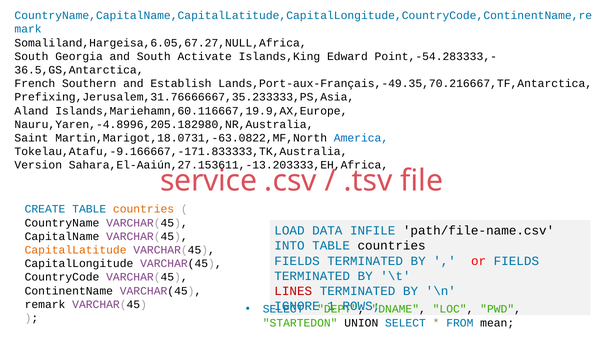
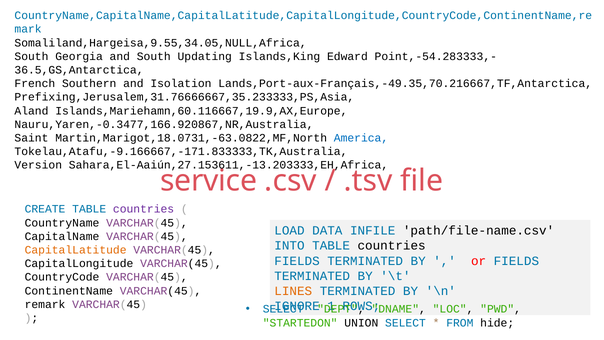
Somaliland,Hargeisa,6.05,67.27,NULL,Africa: Somaliland,Hargeisa,6.05,67.27,NULL,Africa -> Somaliland,Hargeisa,9.55,34.05,NULL,Africa (161, 43)
Activate: Activate -> Updating (205, 56)
Establish: Establish -> Isolation (181, 84)
Nauru,Yaren,-4.8996,205.182980,NR,Australia: Nauru,Yaren,-4.8996,205.182980,NR,Australia -> Nauru,Yaren,-0.3477,166.920867,NR,Australia (164, 124)
countries colour: orange -> purple (144, 209)
LINES colour: red -> orange (293, 291)
mean: mean -> hide (497, 323)
